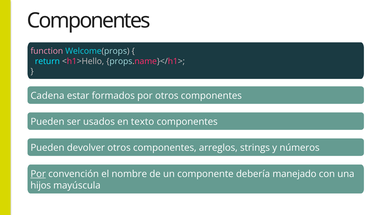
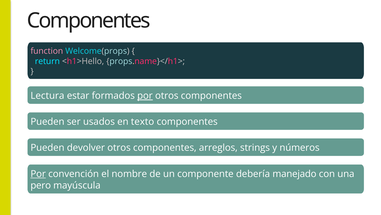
Cadena: Cadena -> Lectura (47, 95)
por underline: none -> present (145, 95)
hijos: hijos -> pero (41, 185)
